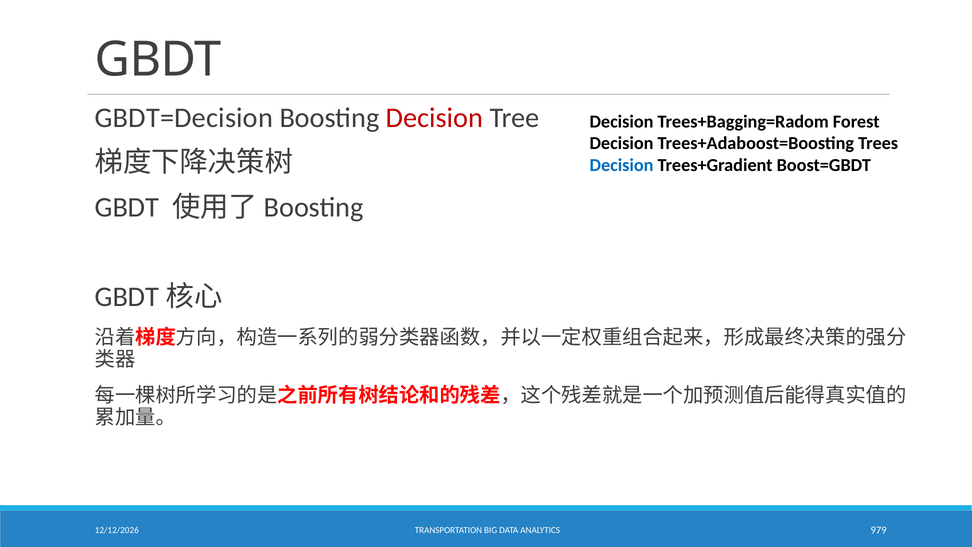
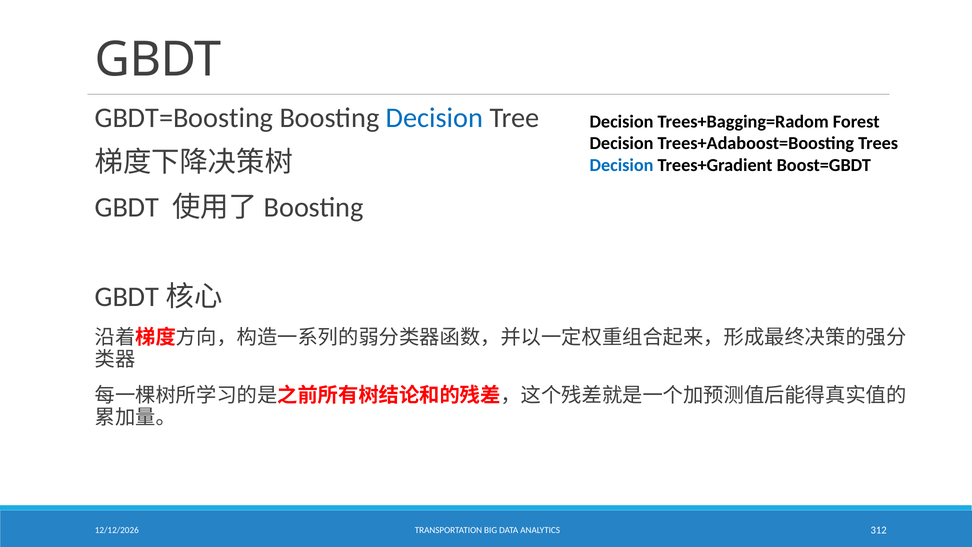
GBDT=Decision: GBDT=Decision -> GBDT=Boosting (184, 118)
Decision colour: red -> blue (435, 118)
979: 979 -> 312 (879, 530)
